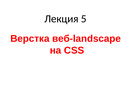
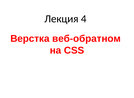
5: 5 -> 4 (84, 19)
веб-landscape: веб-landscape -> веб-обратном (86, 39)
